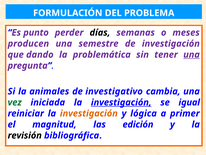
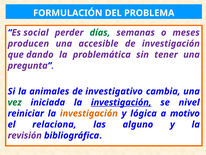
punto: punto -> social (36, 33)
días colour: black -> green (100, 33)
semestre: semestre -> accesible (98, 43)
una underline: present -> none (192, 54)
igual: igual -> nivel (189, 102)
primer: primer -> motivo (185, 113)
magnitud: magnitud -> relaciona (54, 124)
edición: edición -> alguno (138, 124)
revisión colour: black -> purple (25, 135)
